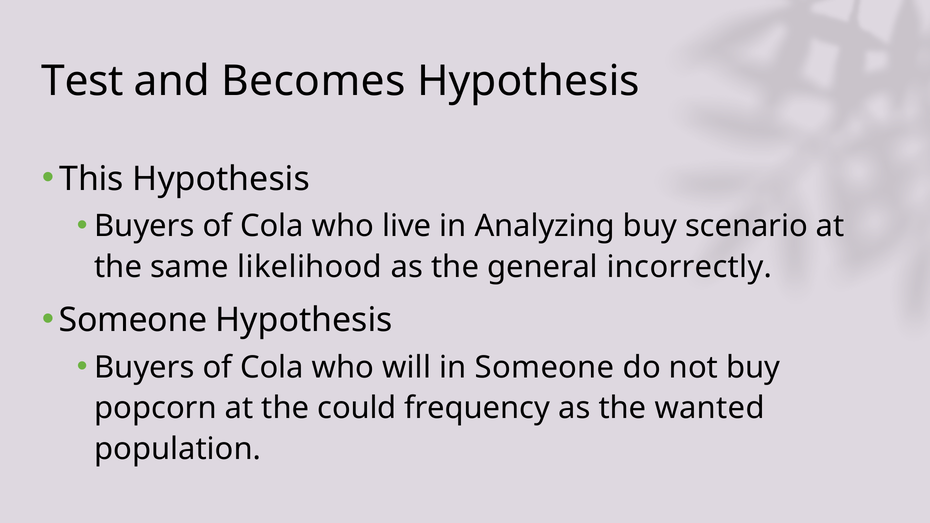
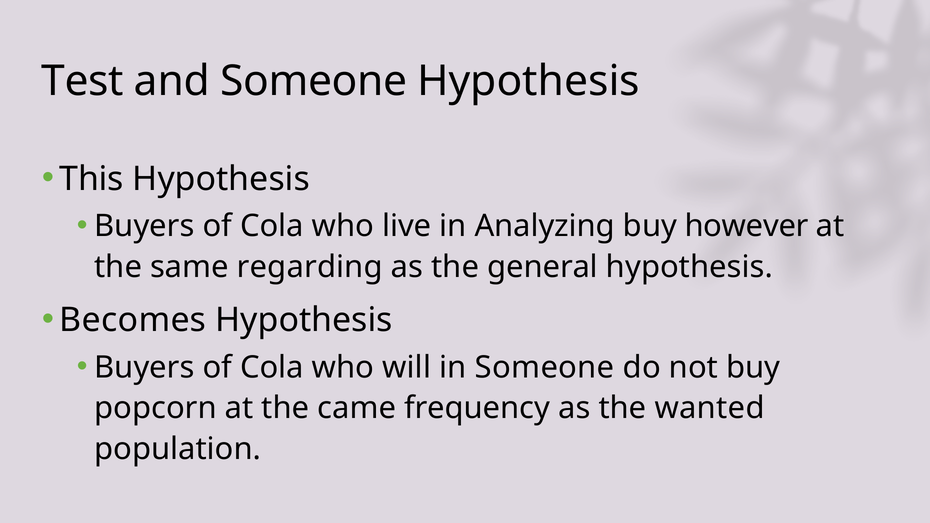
and Becomes: Becomes -> Someone (314, 81)
scenario: scenario -> however (747, 226)
likelihood: likelihood -> regarding (310, 267)
general incorrectly: incorrectly -> hypothesis (689, 267)
Someone: Someone -> Becomes (133, 320)
could: could -> came (357, 408)
